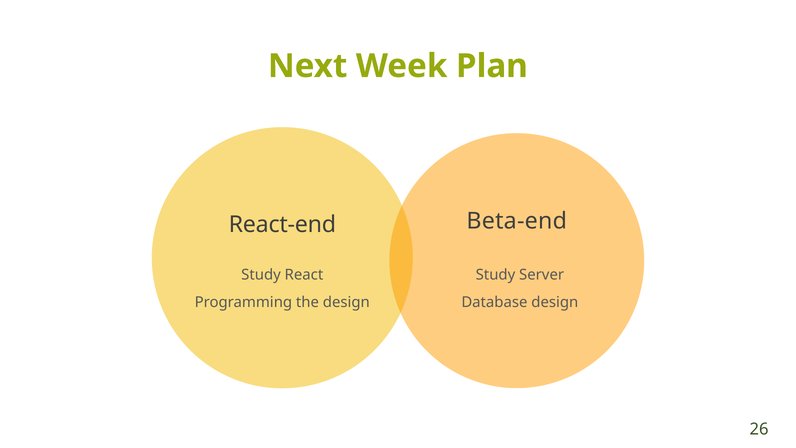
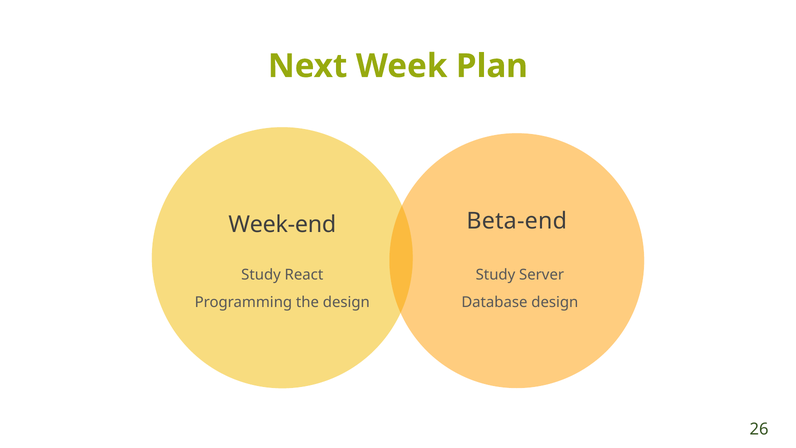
React-end: React-end -> Week-end (282, 224)
